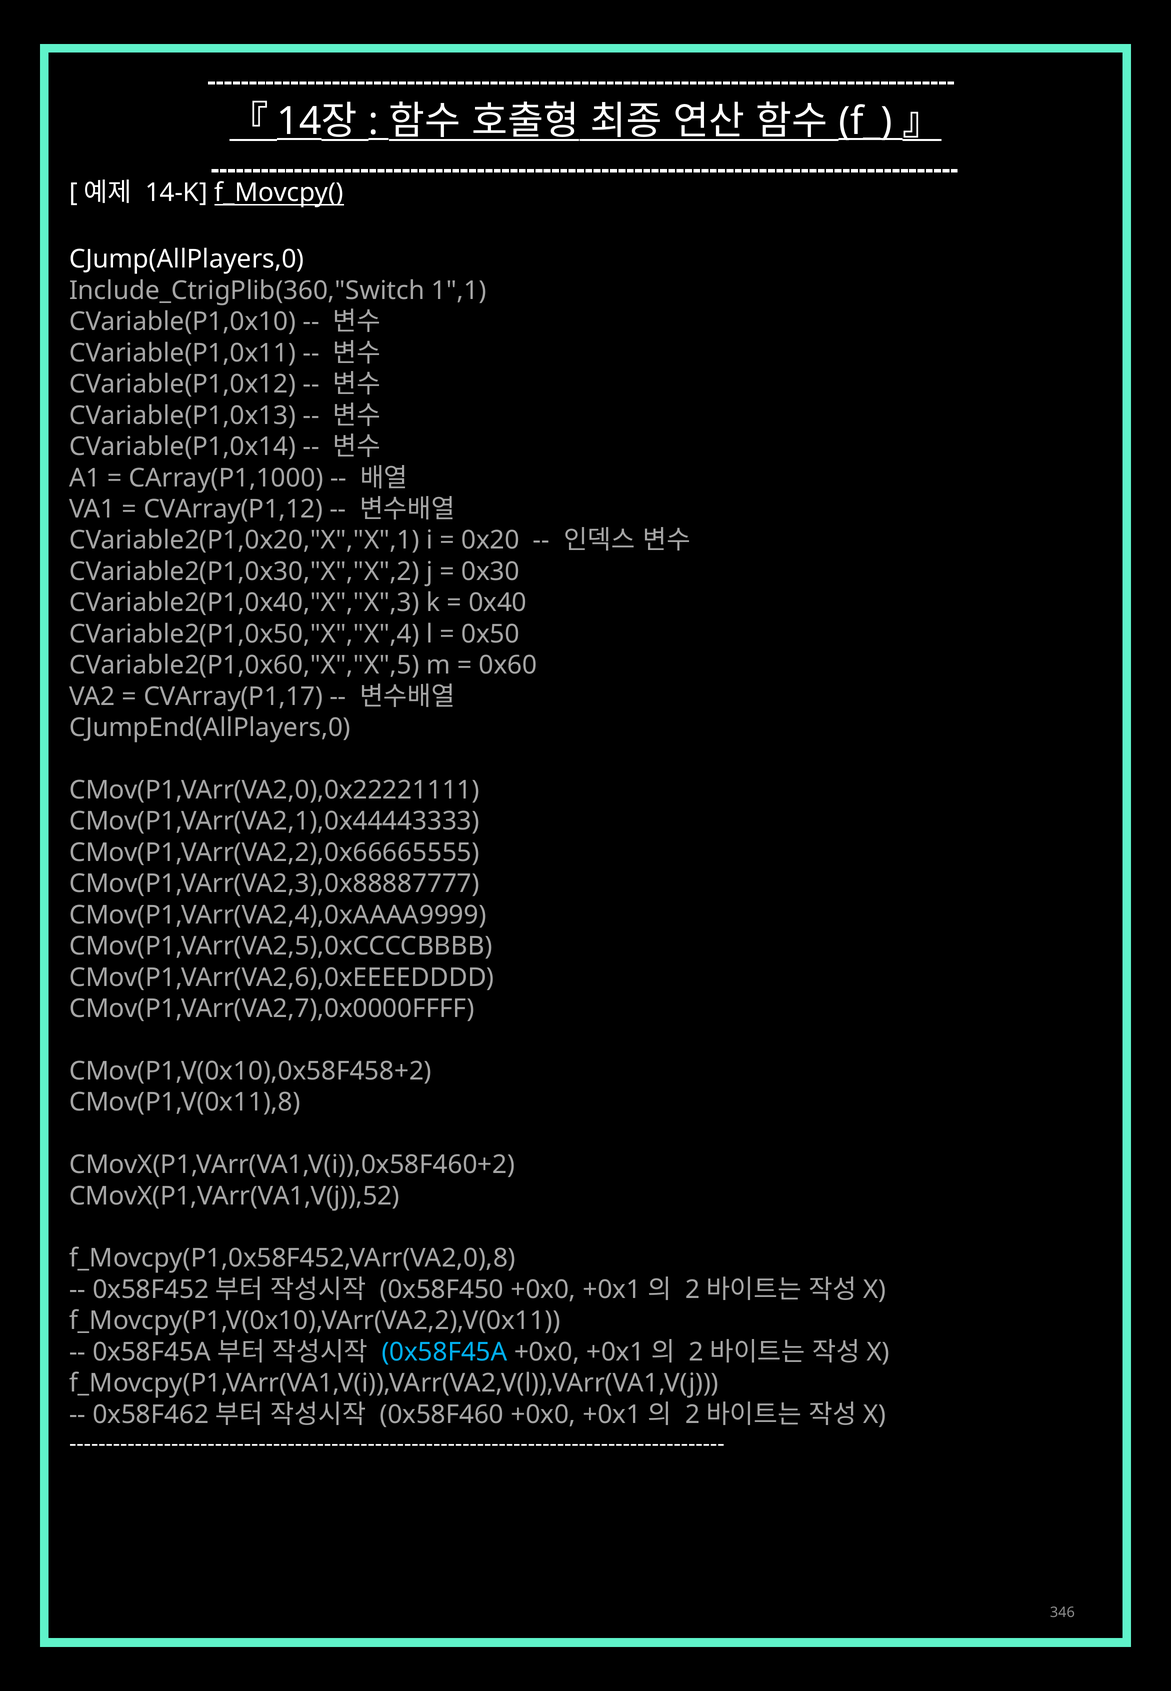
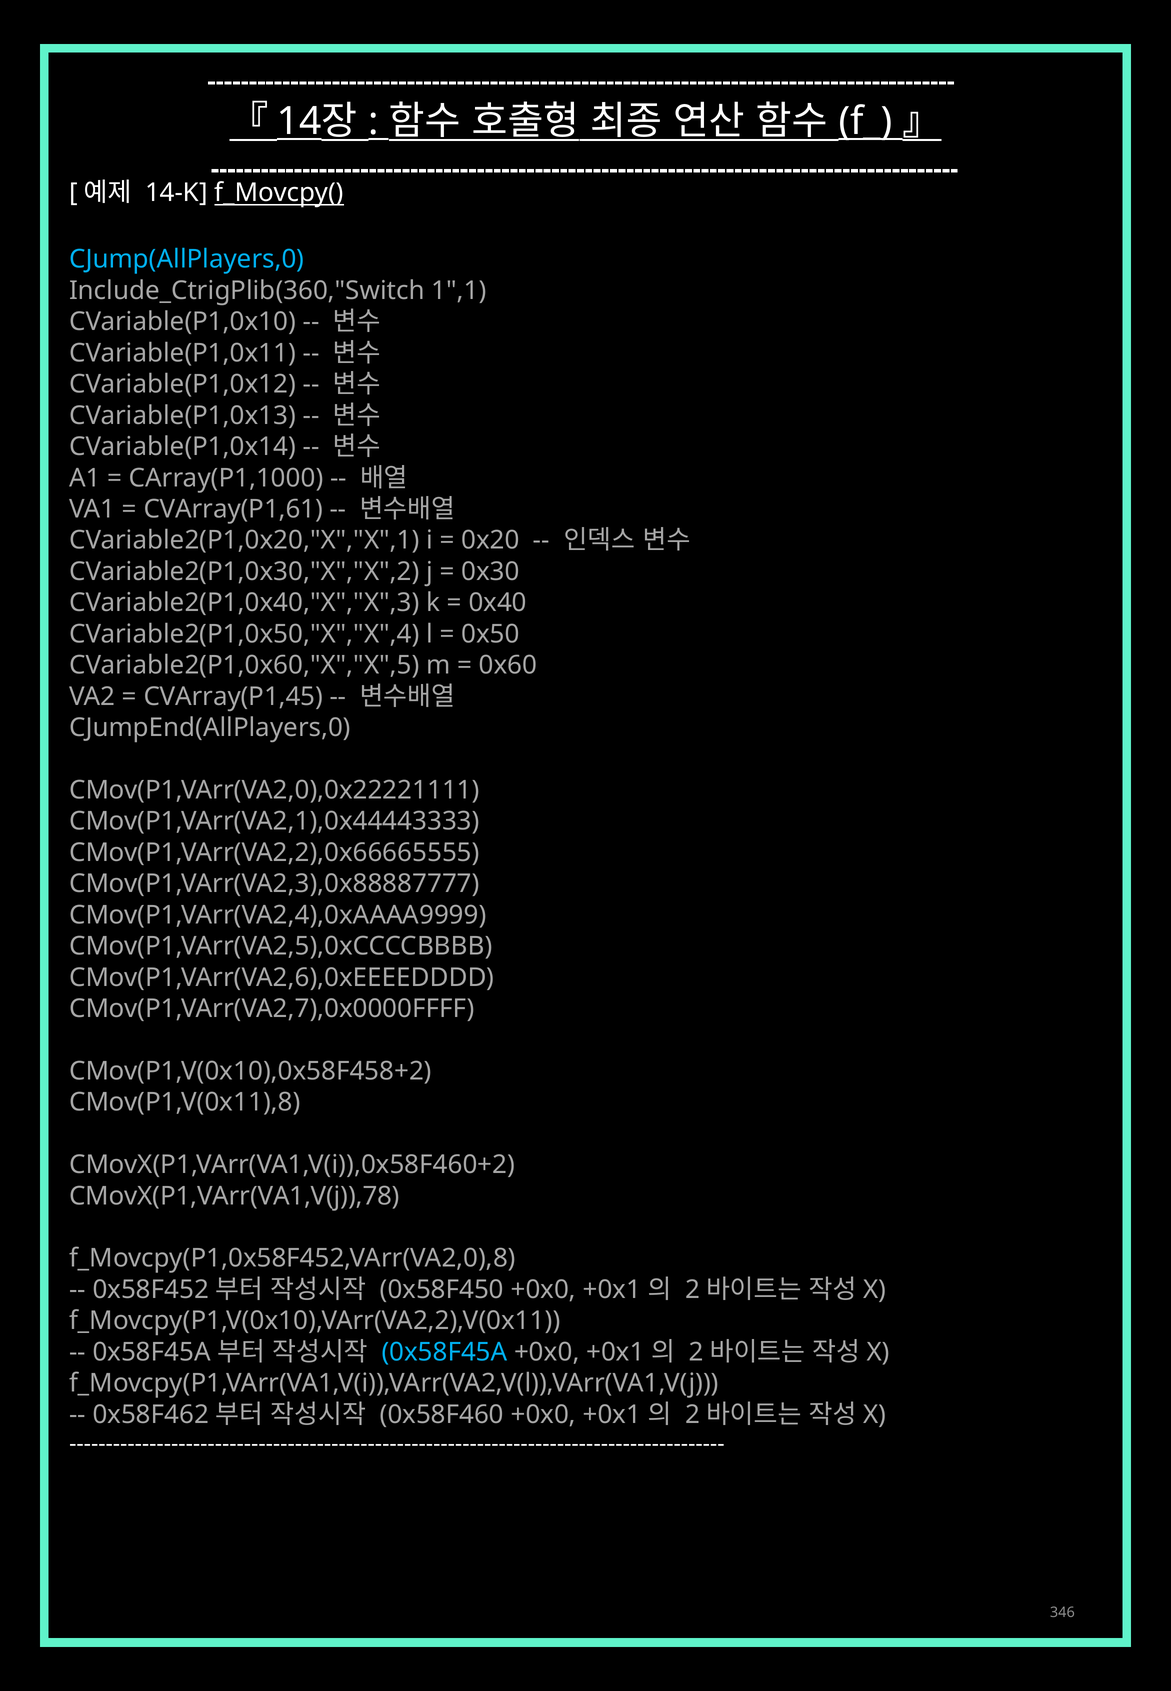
CJump(AllPlayers,0 colour: white -> light blue (187, 259)
CVArray(P1,12: CVArray(P1,12 -> CVArray(P1,61 (233, 509)
CVArray(P1,17: CVArray(P1,17 -> CVArray(P1,45 (233, 697)
CMovX(P1,VArr(VA1,V(j)),52: CMovX(P1,VArr(VA1,V(j)),52 -> CMovX(P1,VArr(VA1,V(j)),78 (234, 1196)
